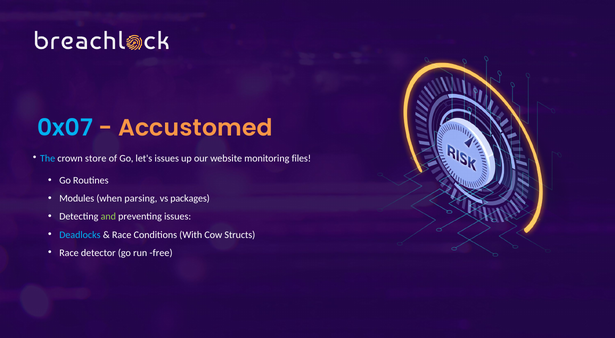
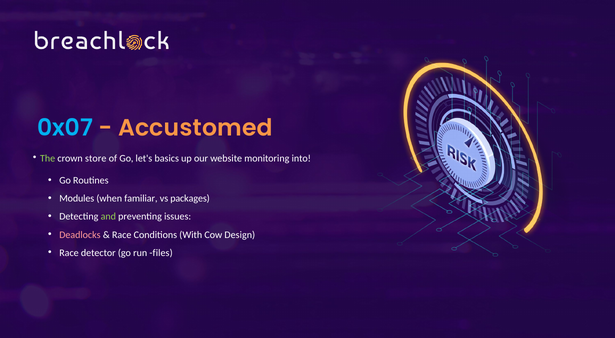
The colour: light blue -> light green (48, 158)
let's issues: issues -> basics (167, 158)
files: files -> into (301, 158)
parsing: parsing -> familiar (141, 199)
Deadlocks colour: light blue -> pink (80, 235)
Structs: Structs -> Design (240, 235)
free: free -> files (161, 253)
